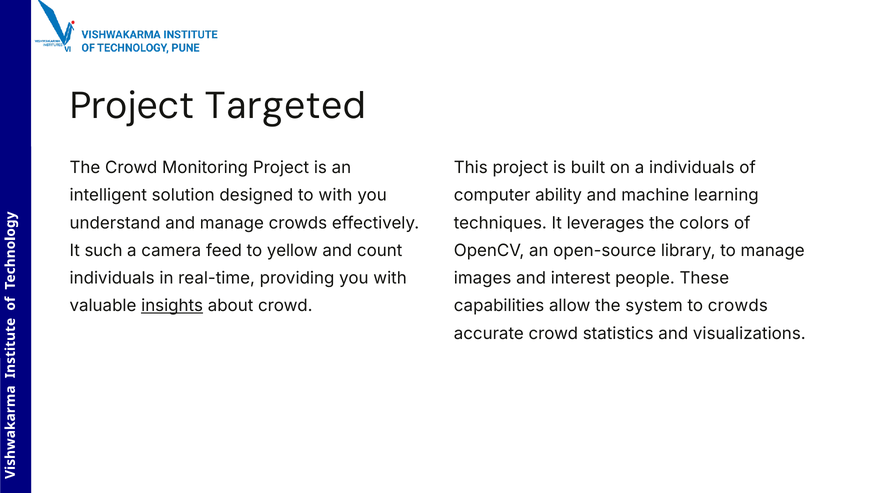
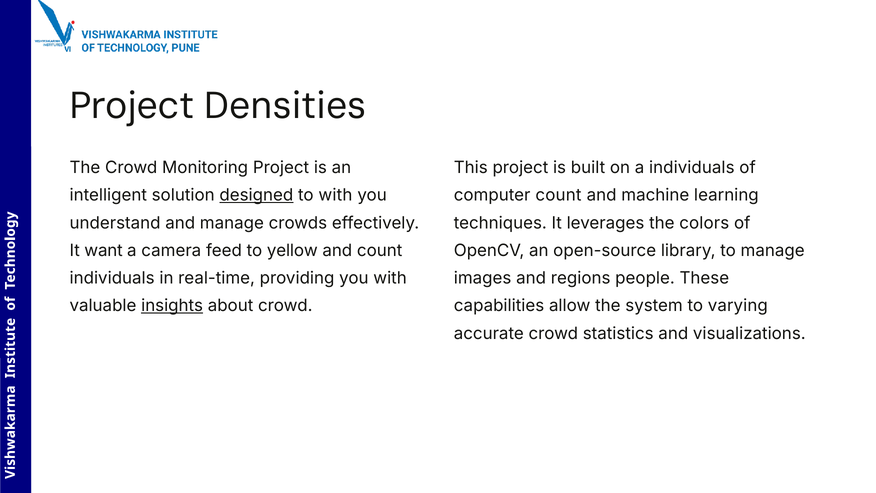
Targeted: Targeted -> Densities (285, 106)
designed underline: none -> present (256, 195)
computer ability: ability -> count (558, 195)
such: such -> want (104, 250)
interest: interest -> regions (581, 278)
to crowds: crowds -> varying (738, 306)
